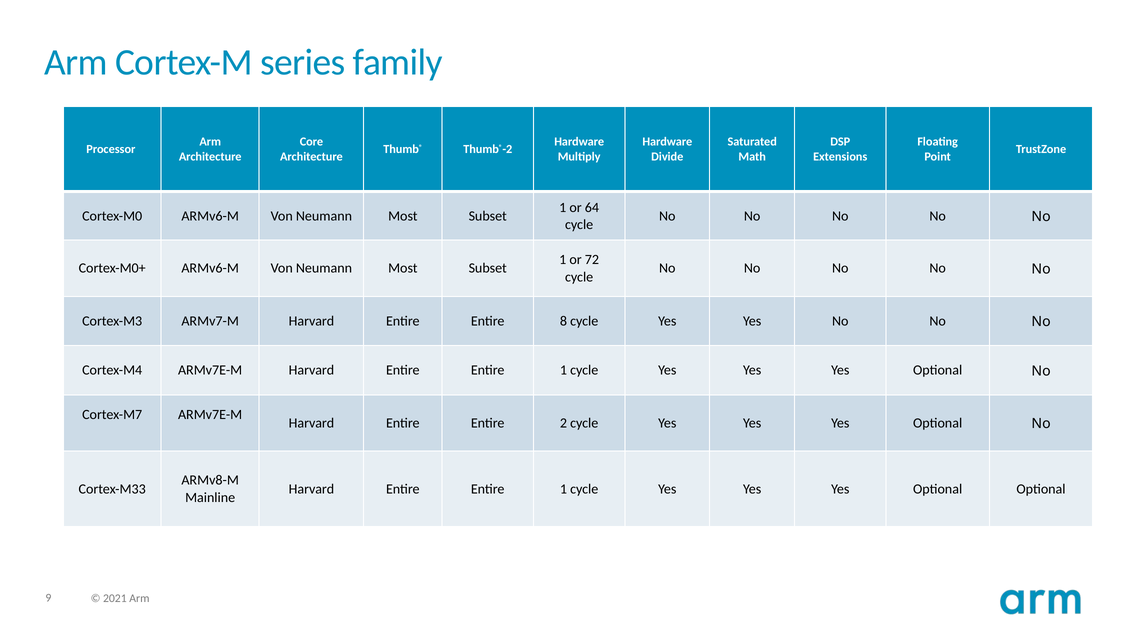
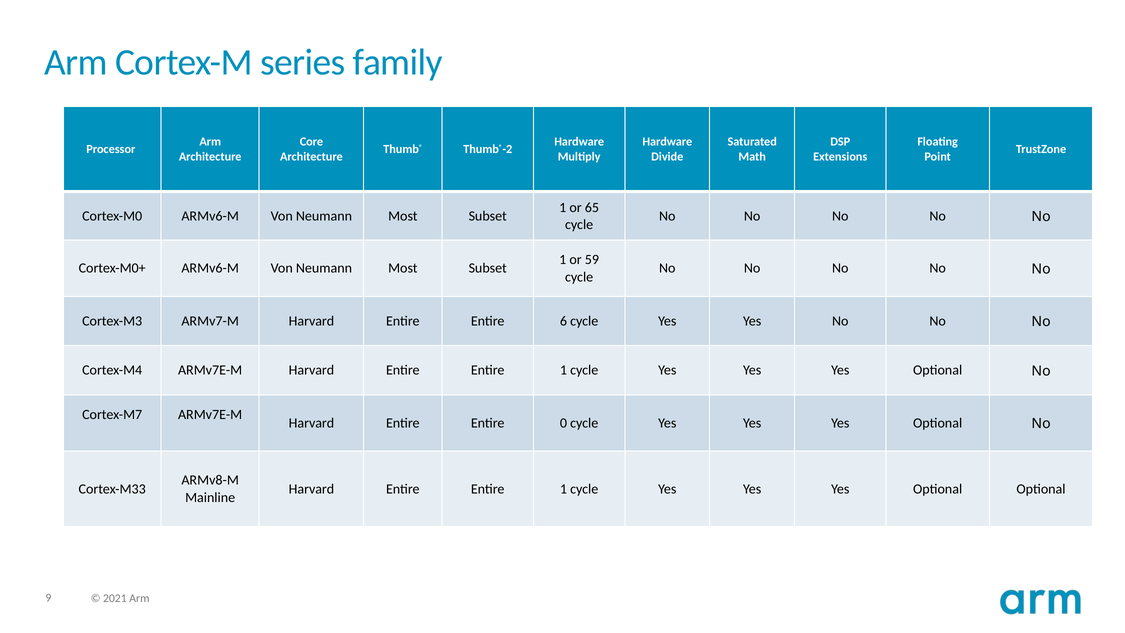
64: 64 -> 65 (592, 207)
72: 72 -> 59 (592, 260)
8: 8 -> 6 (563, 321)
2: 2 -> 0 (563, 423)
